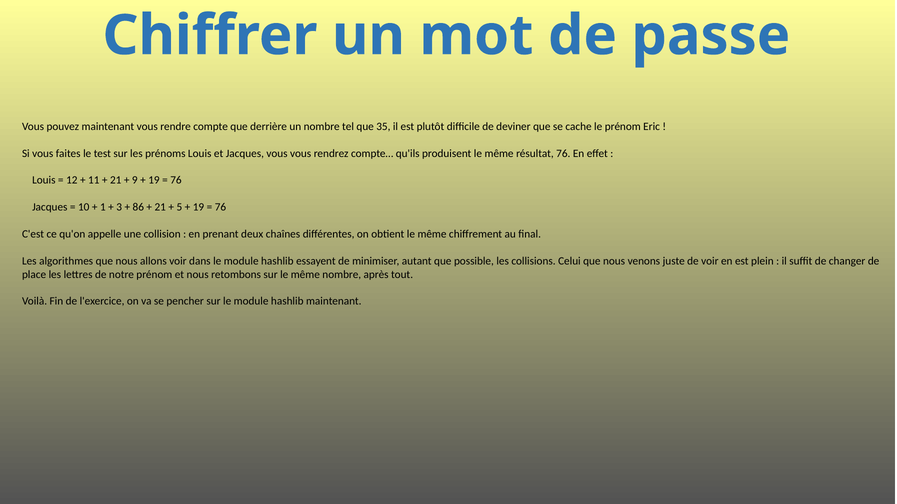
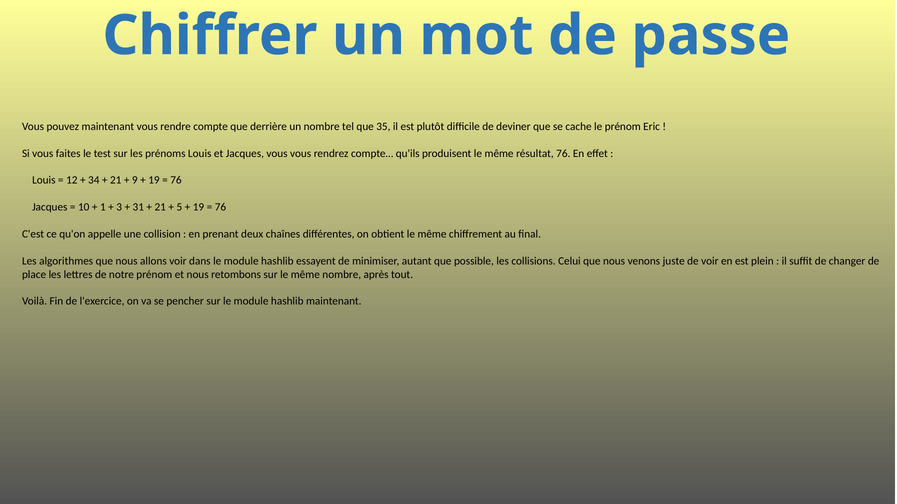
11: 11 -> 34 (94, 180)
86: 86 -> 31 (138, 207)
